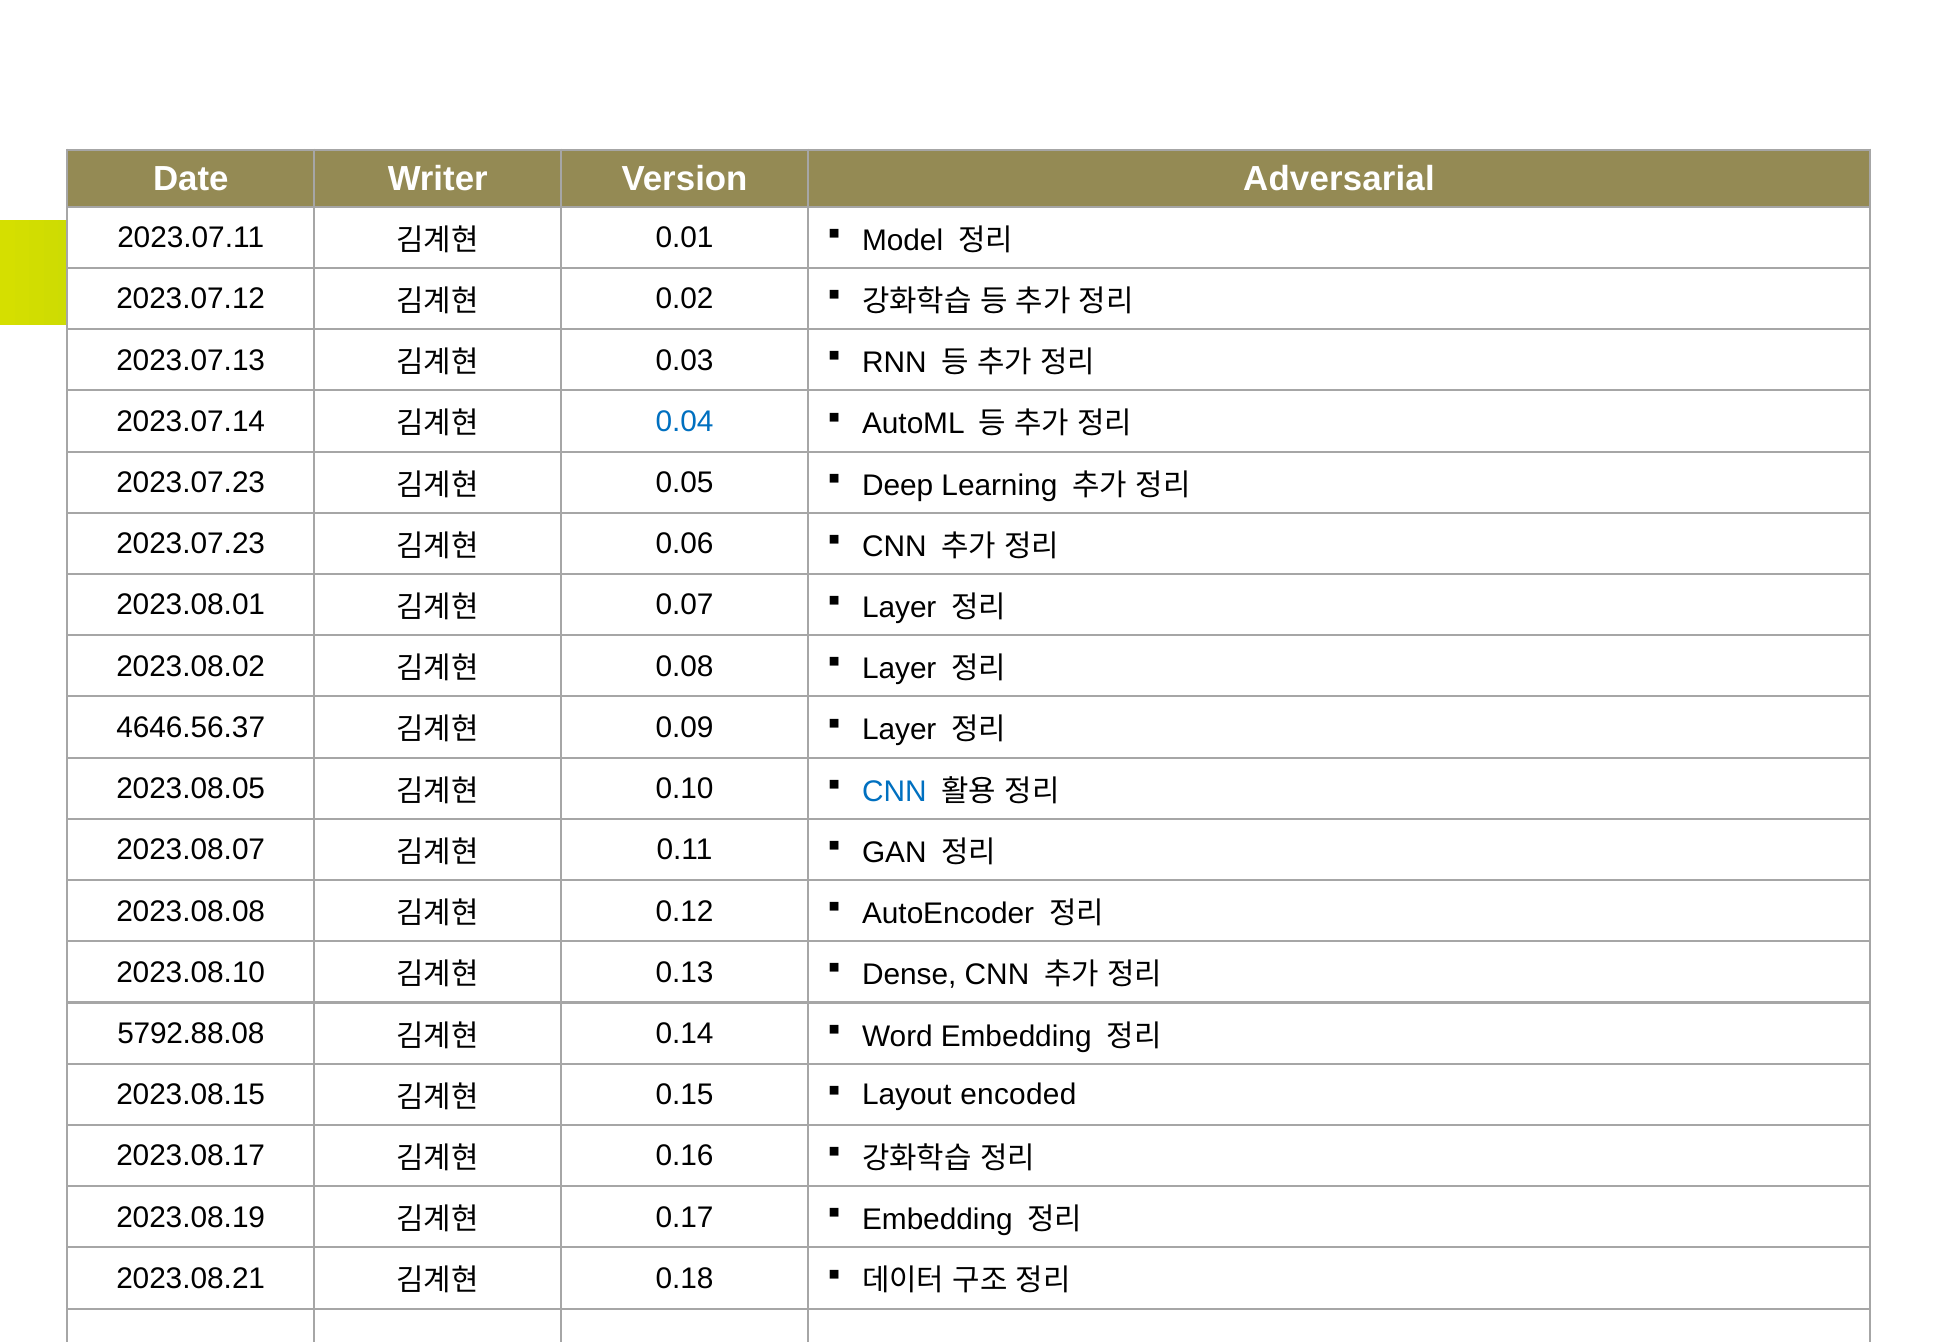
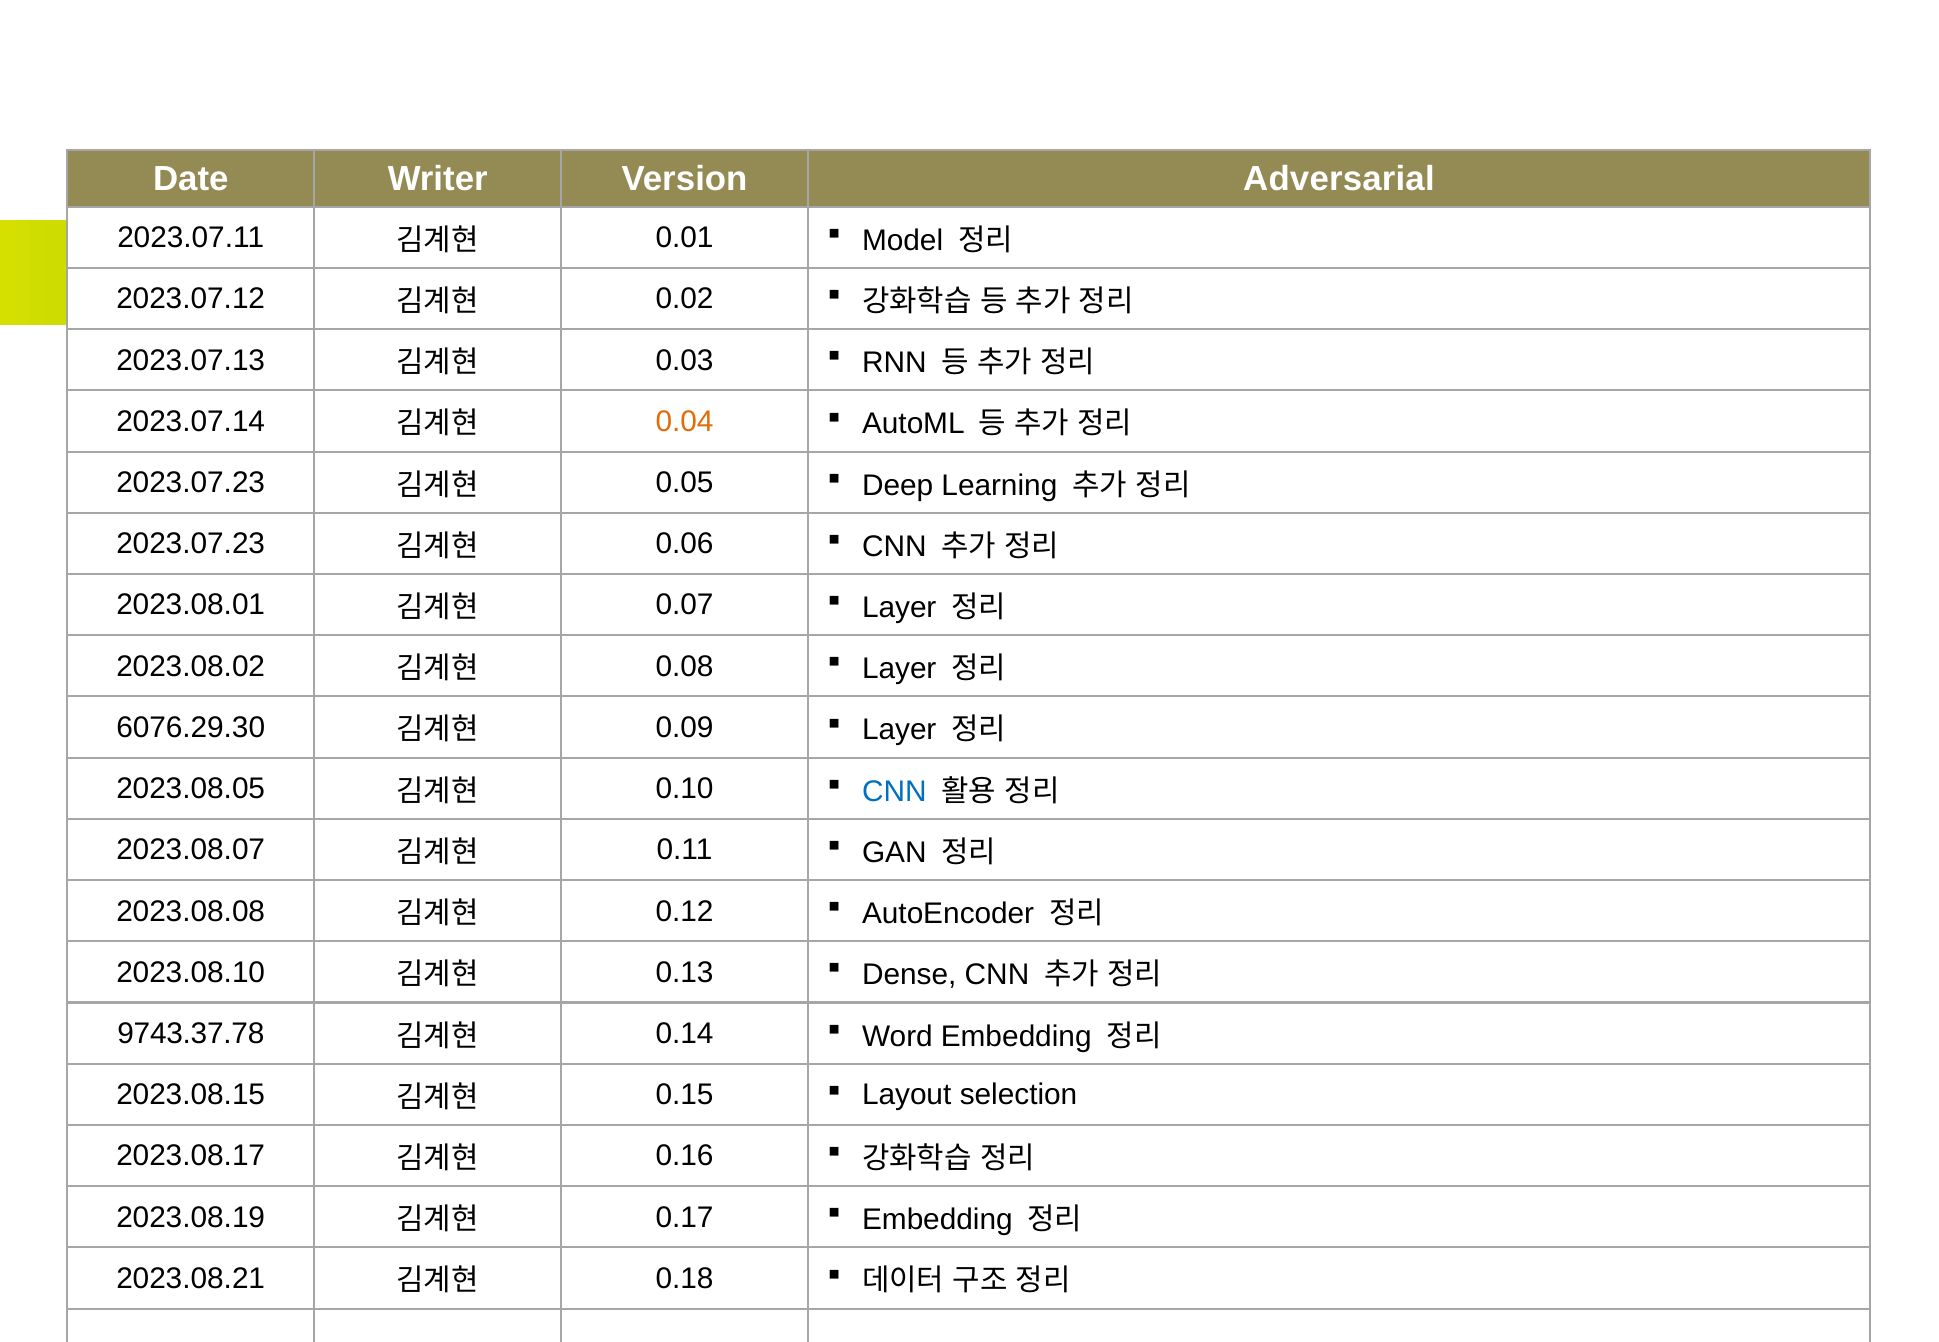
0.04 colour: blue -> orange (685, 422)
4646.56.37: 4646.56.37 -> 6076.29.30 (191, 728)
5792.88.08: 5792.88.08 -> 9743.37.78 (191, 1034)
encoded: encoded -> selection (1019, 1095)
